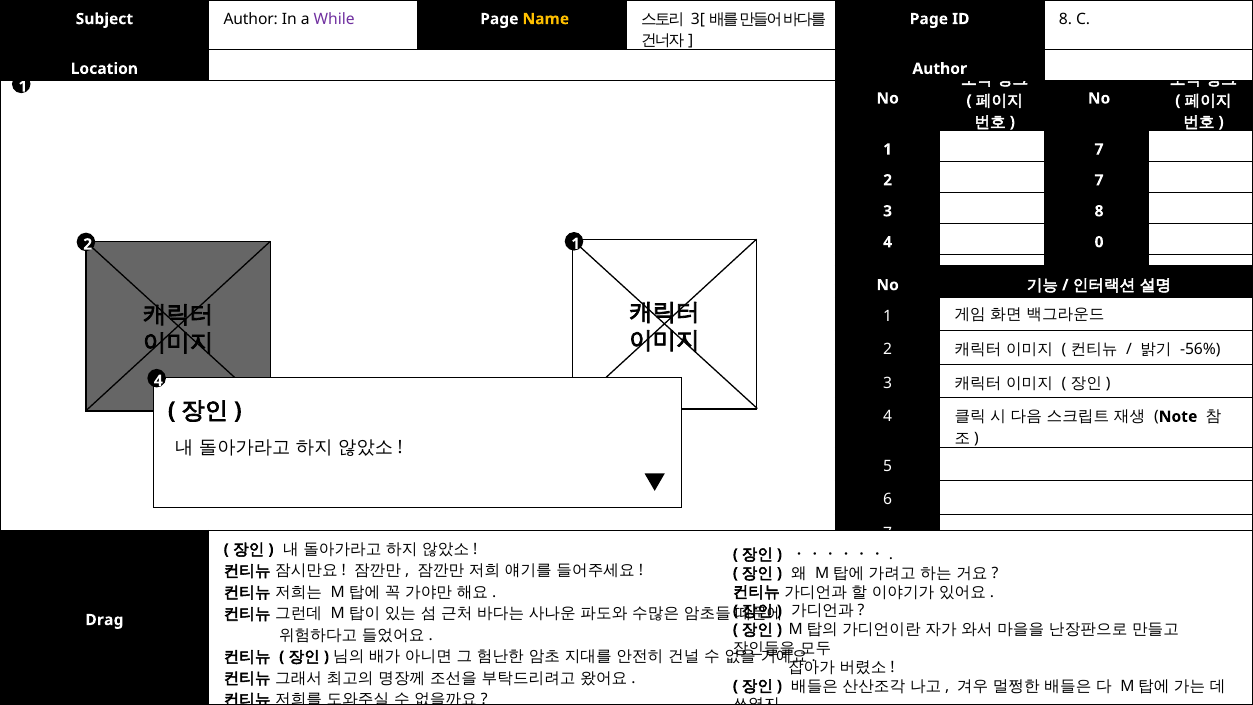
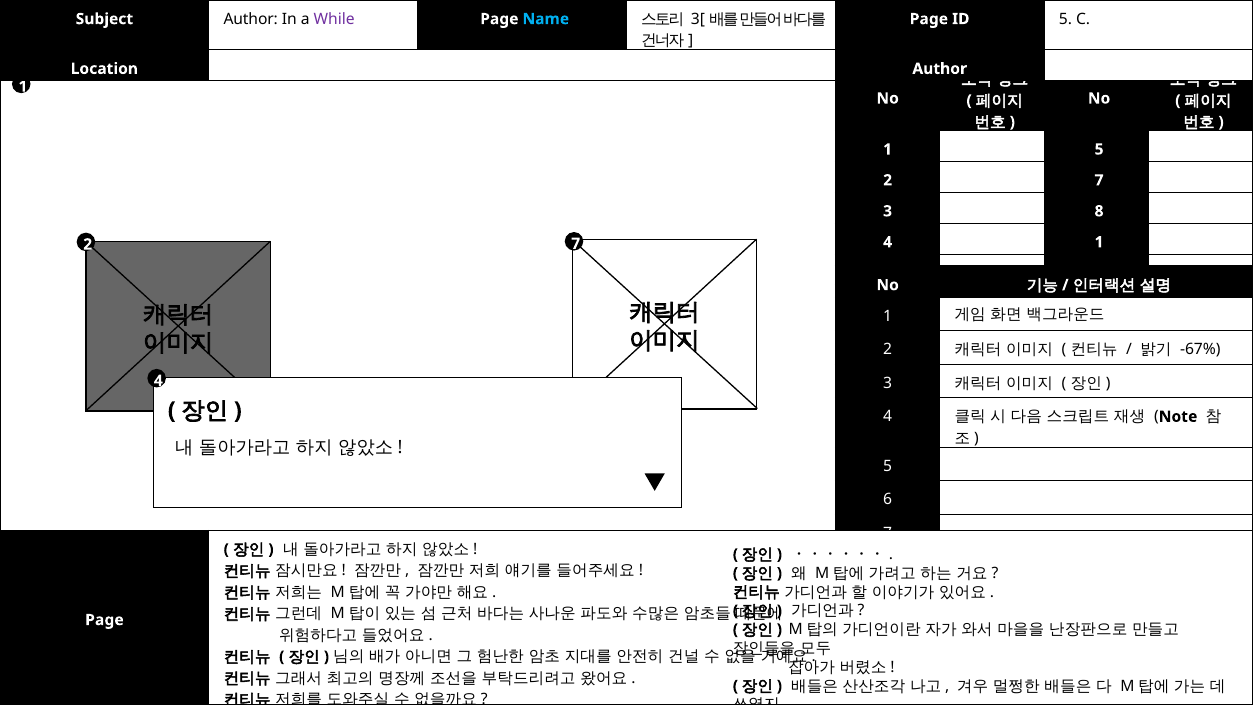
Name colour: yellow -> light blue (546, 19)
ID 8: 8 -> 5 (1065, 19)
7: 7 -> 5 (1099, 149)
4 0: 0 -> 1 (1099, 242)
1: 1 -> 7 (576, 244)
-56%: -56% -> -67% (1200, 350)
Drag: Drag -> Page (104, 620)
